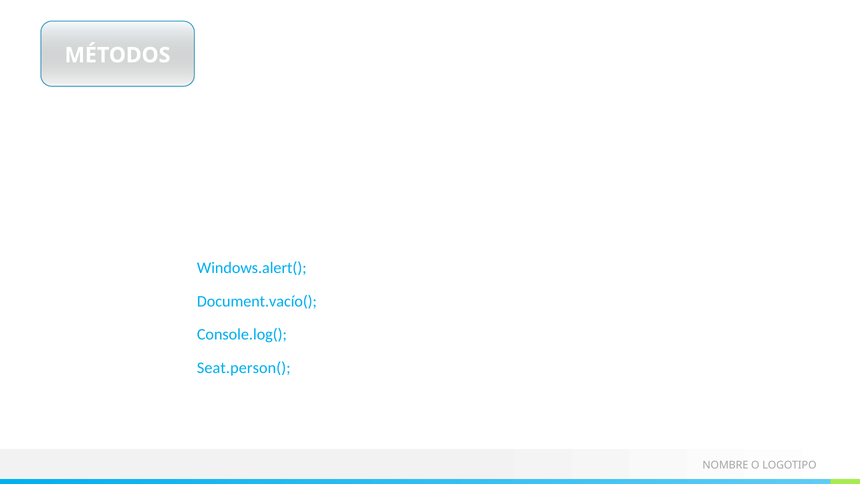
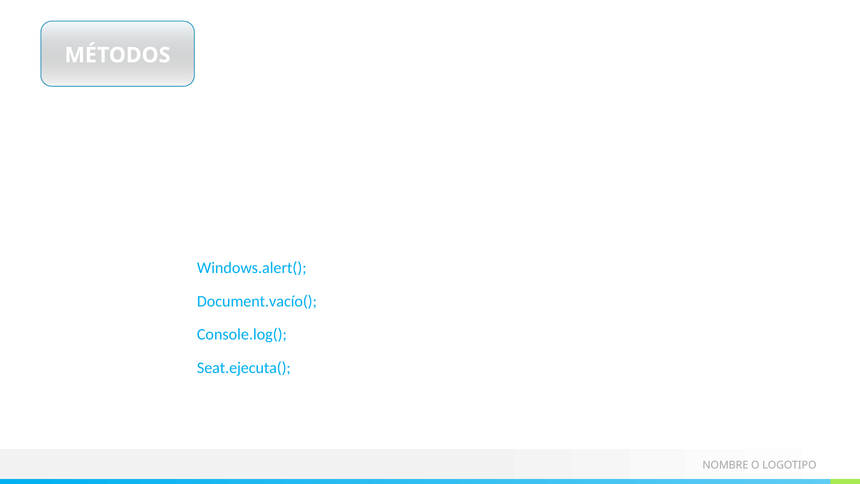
Seat.person(: Seat.person( -> Seat.ejecuta( (244, 368)
